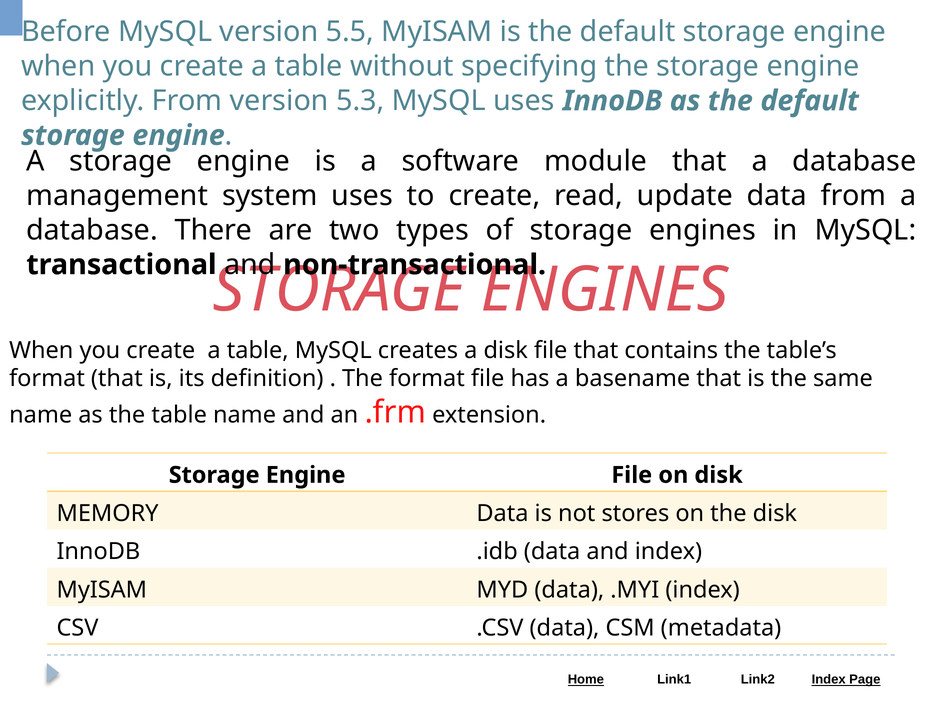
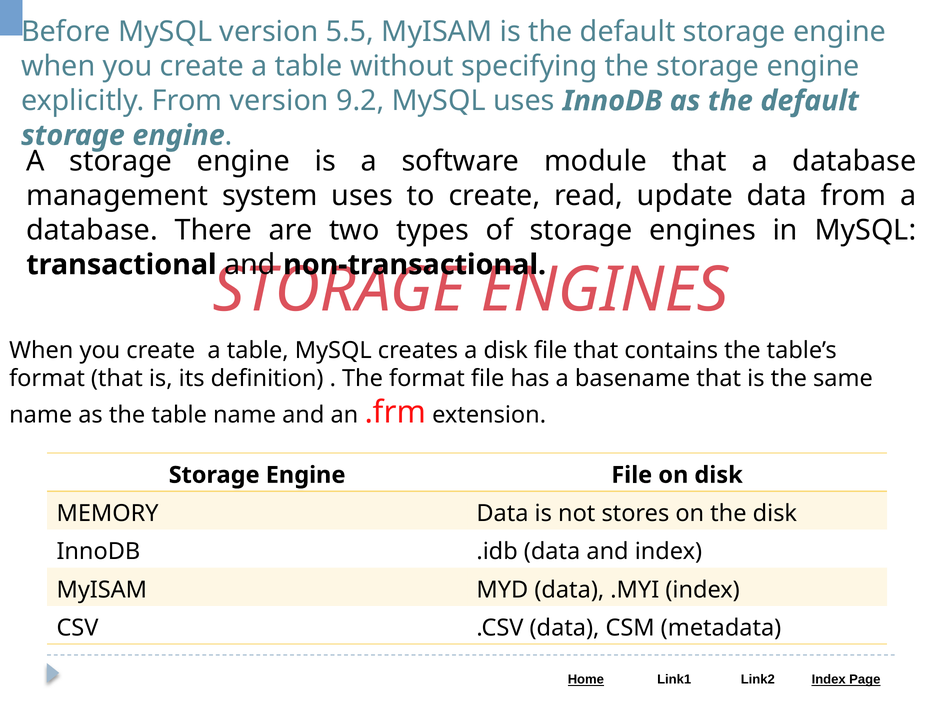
5.3: 5.3 -> 9.2 (360, 101)
